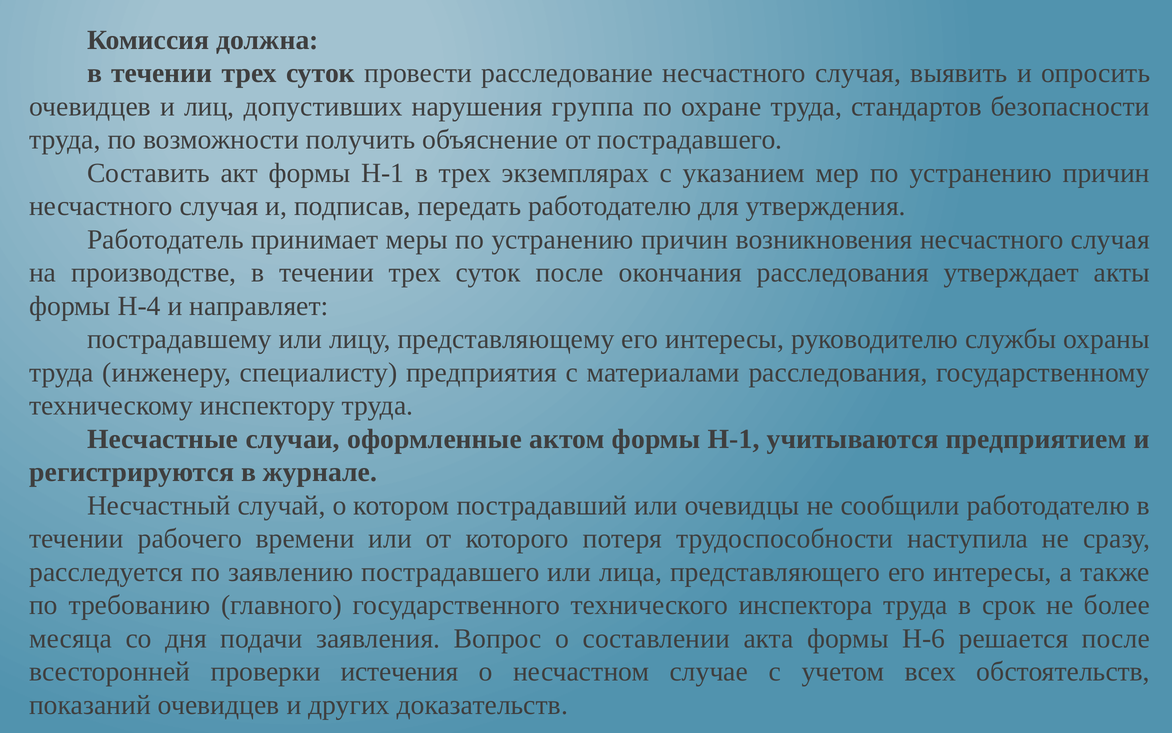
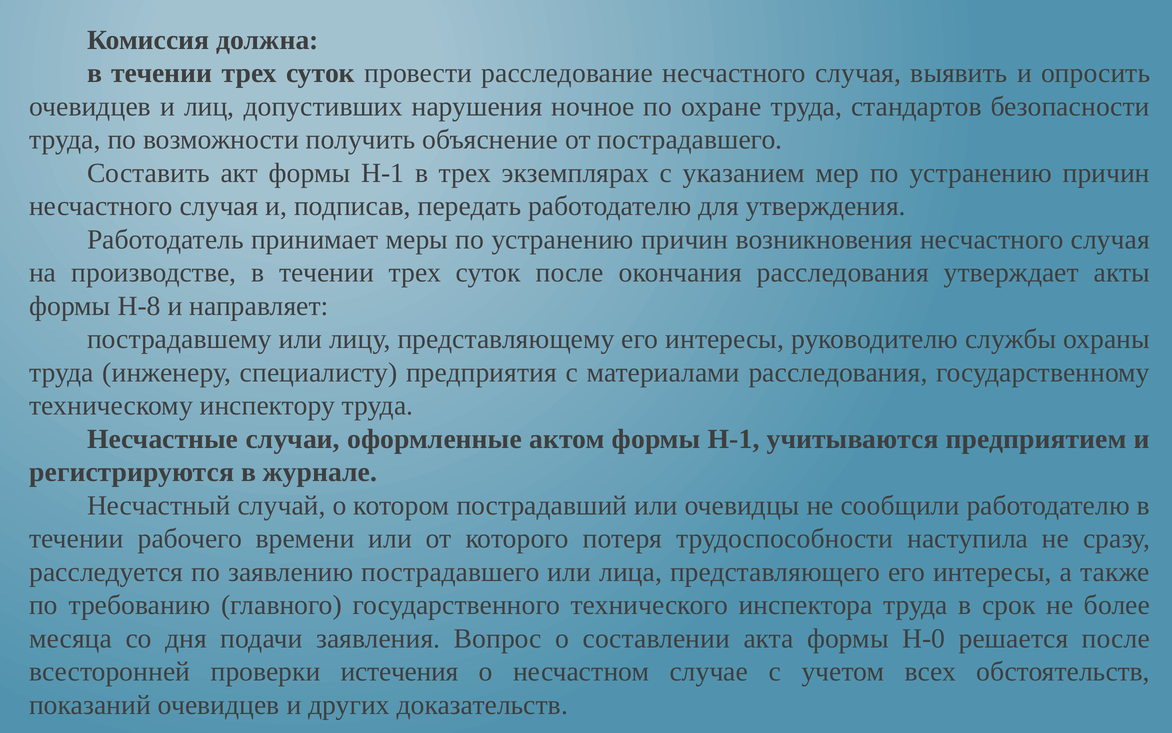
группа: группа -> ночное (593, 106)
Н-4: Н-4 -> Н-8 (139, 306)
Н-6: Н-6 -> Н-0 (924, 638)
